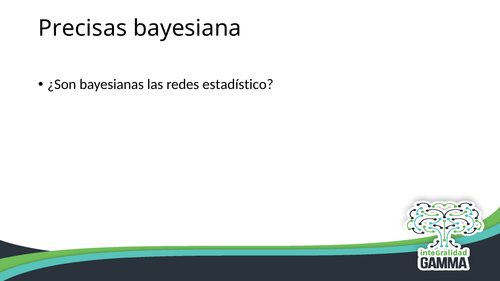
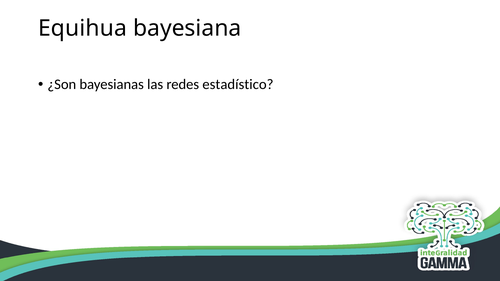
Precisas: Precisas -> Equihua (83, 28)
